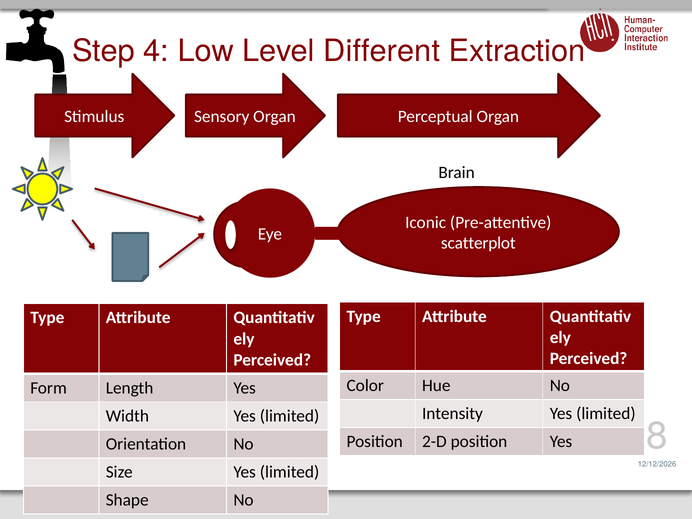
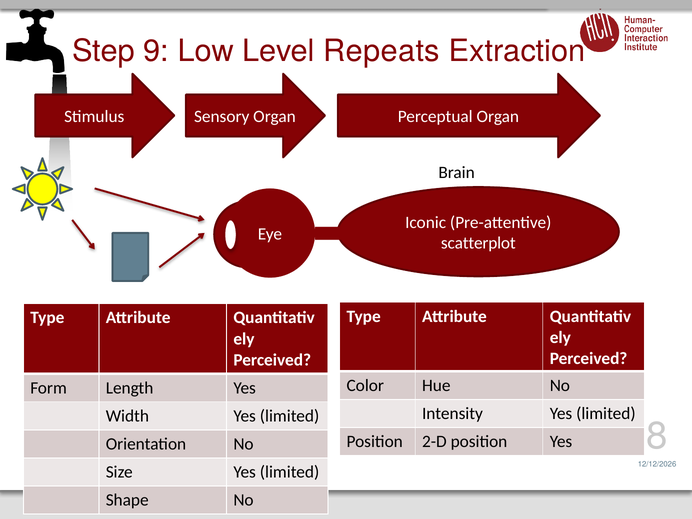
4: 4 -> 9 (156, 51)
Different: Different -> Repeats (382, 51)
